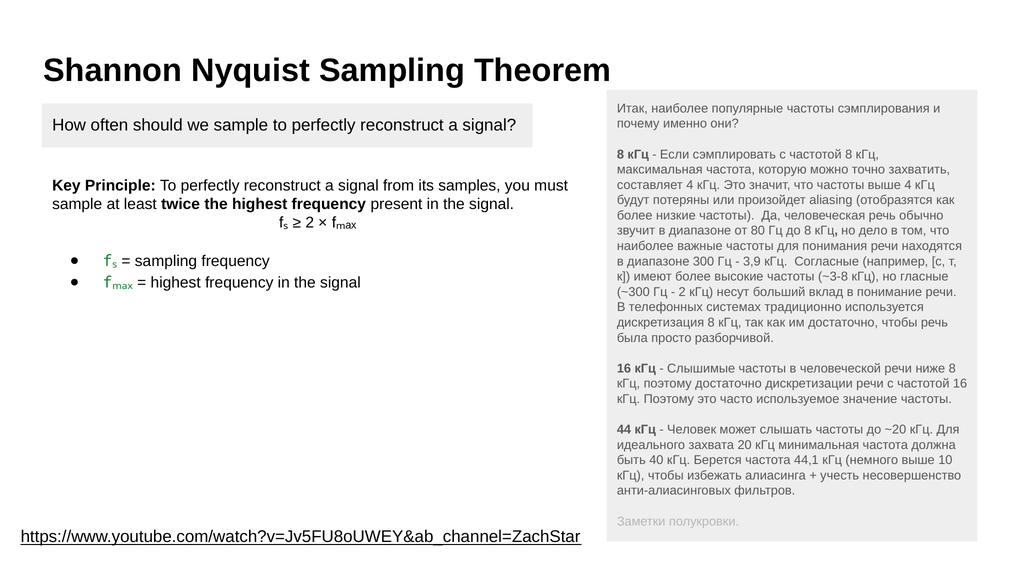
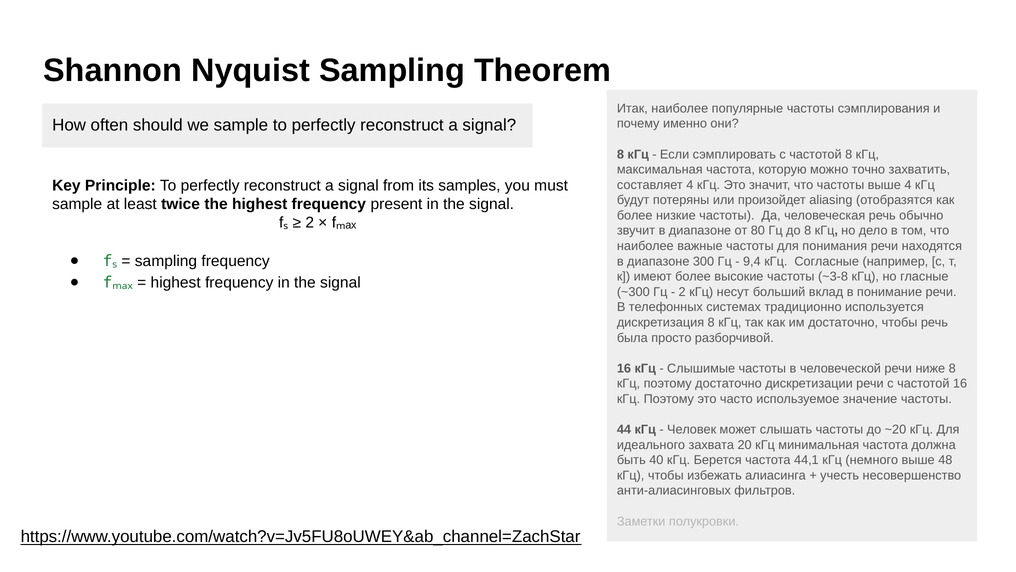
3,9: 3,9 -> 9,4 (752, 261)
10: 10 -> 48 (945, 460)
